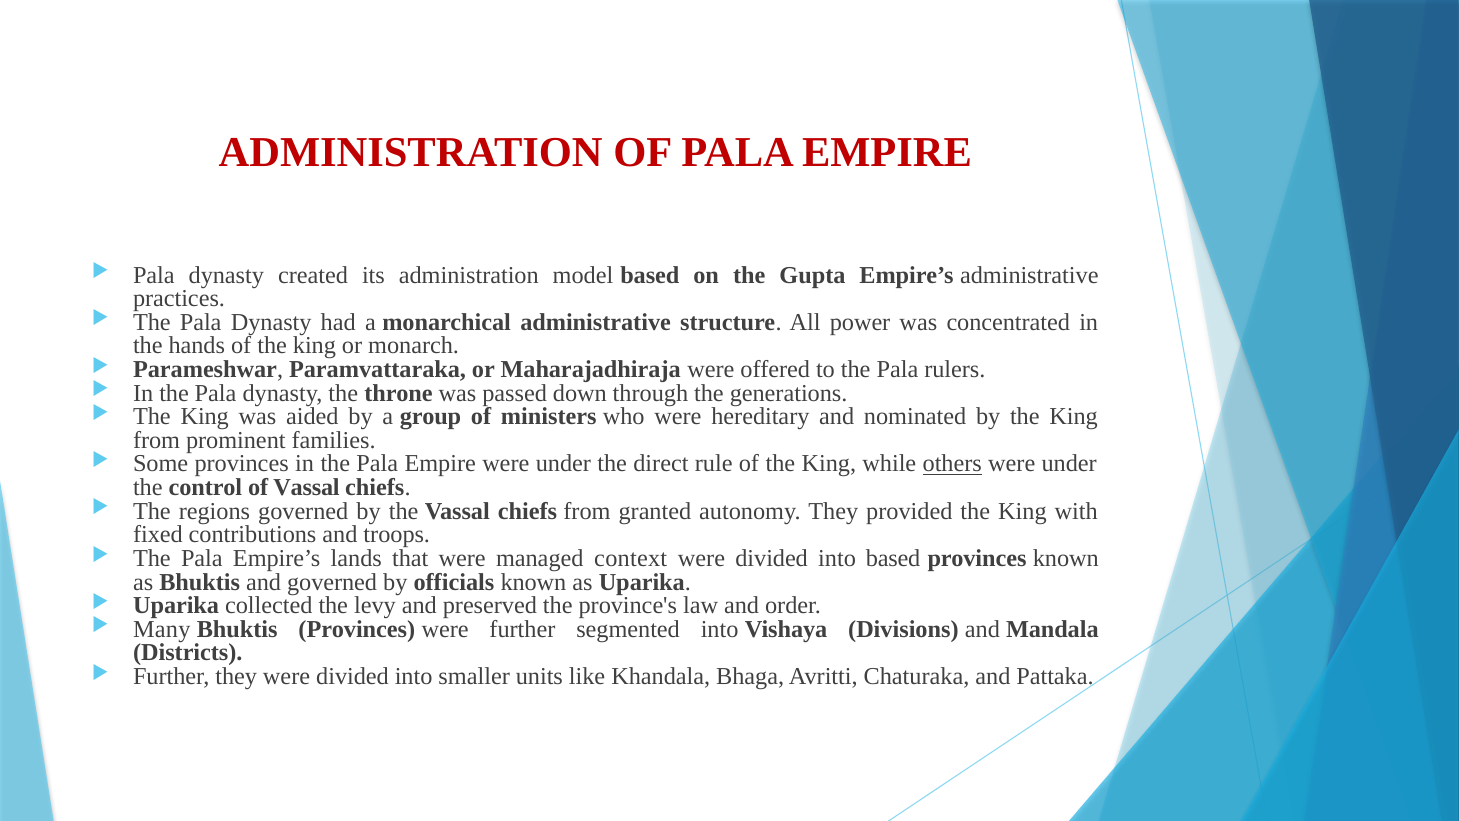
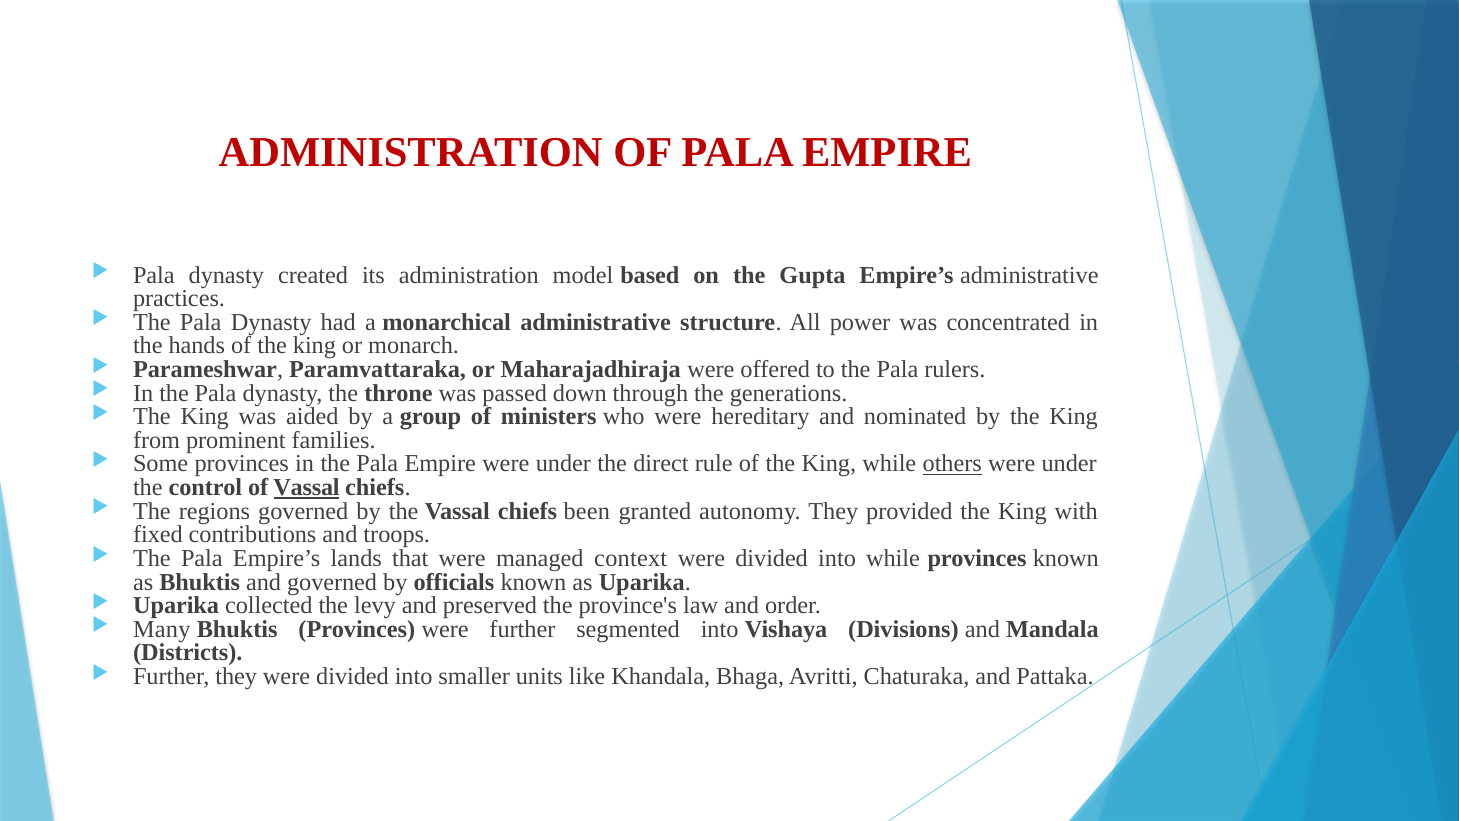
Vassal underline: none -> present (307, 487)
chiefs from: from -> been (587, 511)
into based: based -> while (893, 558)
